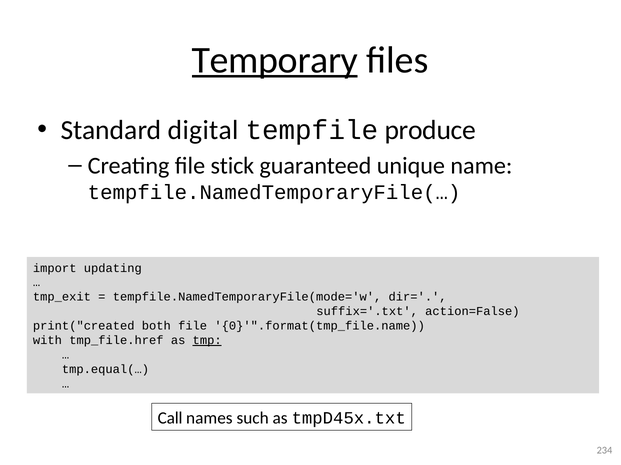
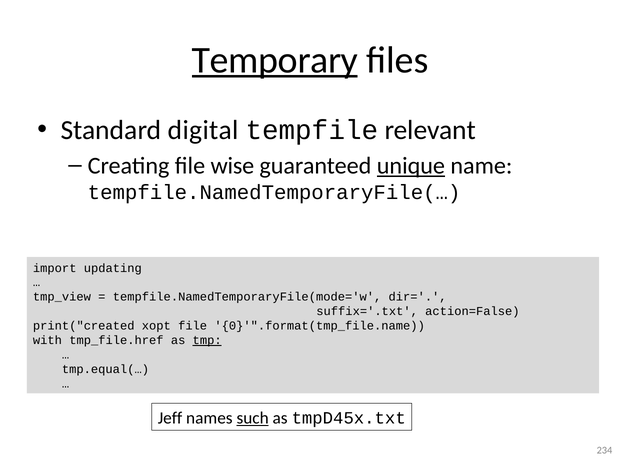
produce: produce -> relevant (430, 130)
stick: stick -> wise (232, 166)
unique underline: none -> present (411, 166)
tmp_exit: tmp_exit -> tmp_view (62, 297)
both: both -> xopt (156, 326)
Call: Call -> Jeff (170, 419)
such underline: none -> present (253, 419)
